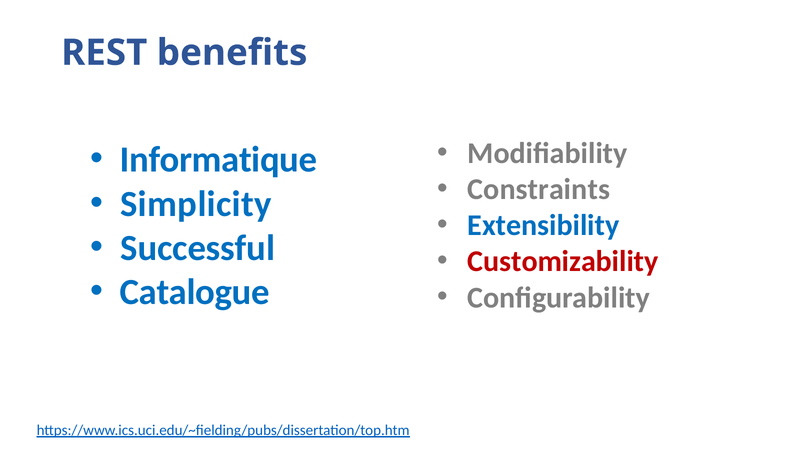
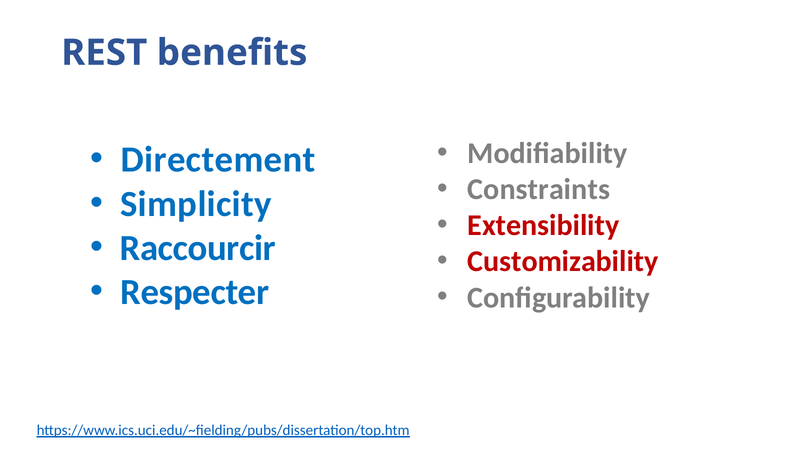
Informatique: Informatique -> Directement (218, 160)
Extensibility colour: blue -> red (543, 226)
Successful: Successful -> Raccourcir (198, 248)
Catalogue: Catalogue -> Respecter (195, 292)
